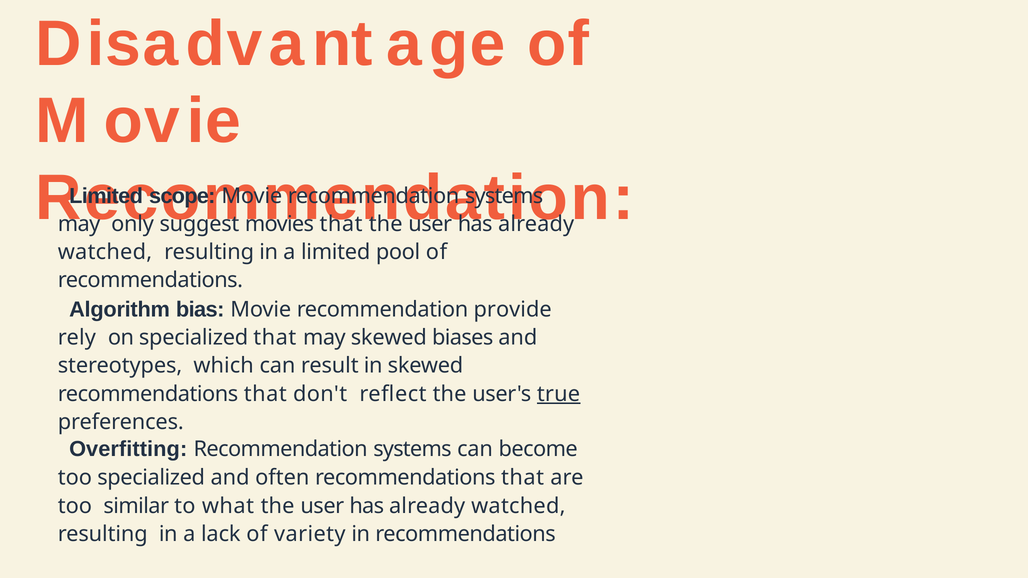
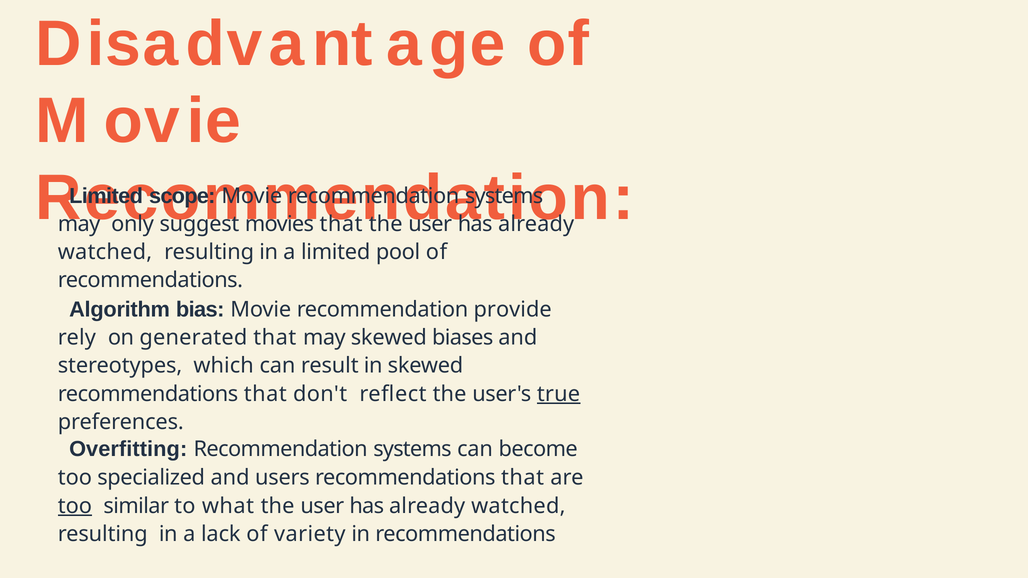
on specialized: specialized -> generated (193, 338)
often: often -> users (282, 478)
too underline: none -> present (75, 506)
